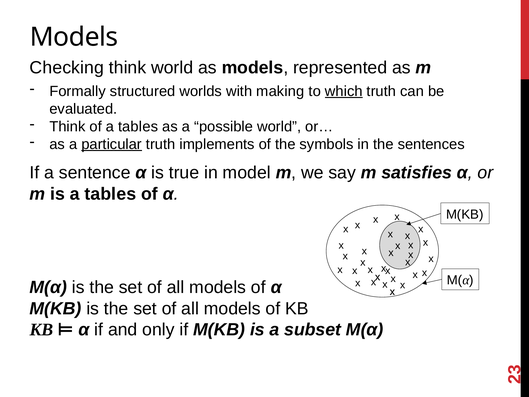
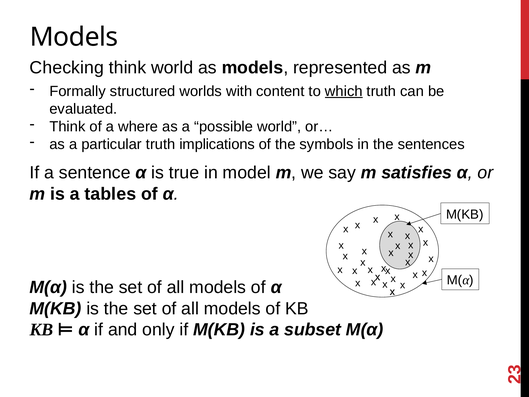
making: making -> content (280, 91)
of a tables: tables -> where (138, 127)
particular underline: present -> none (112, 144)
implements: implements -> implications (217, 144)
